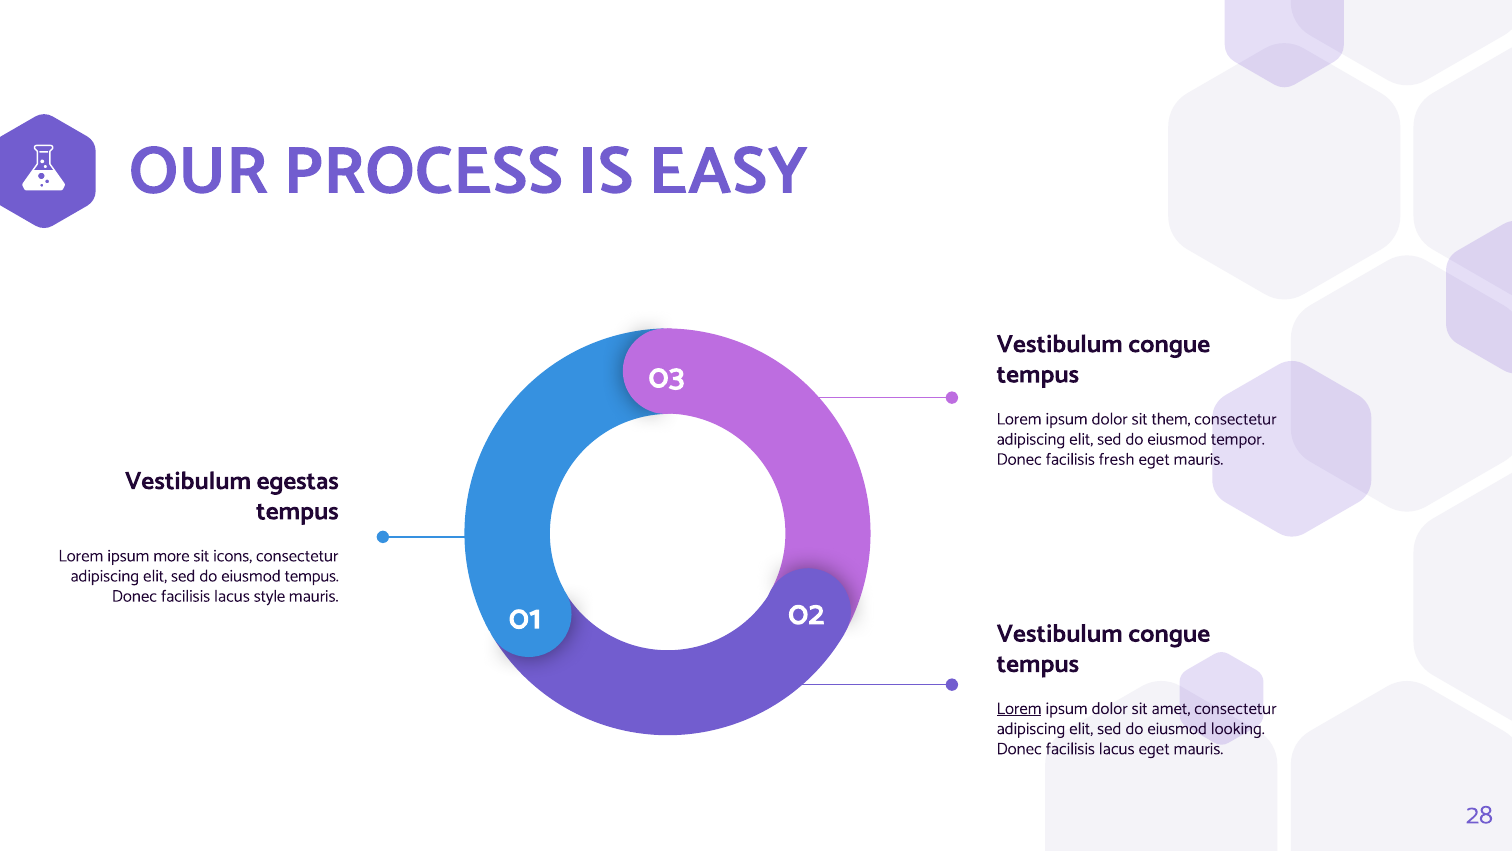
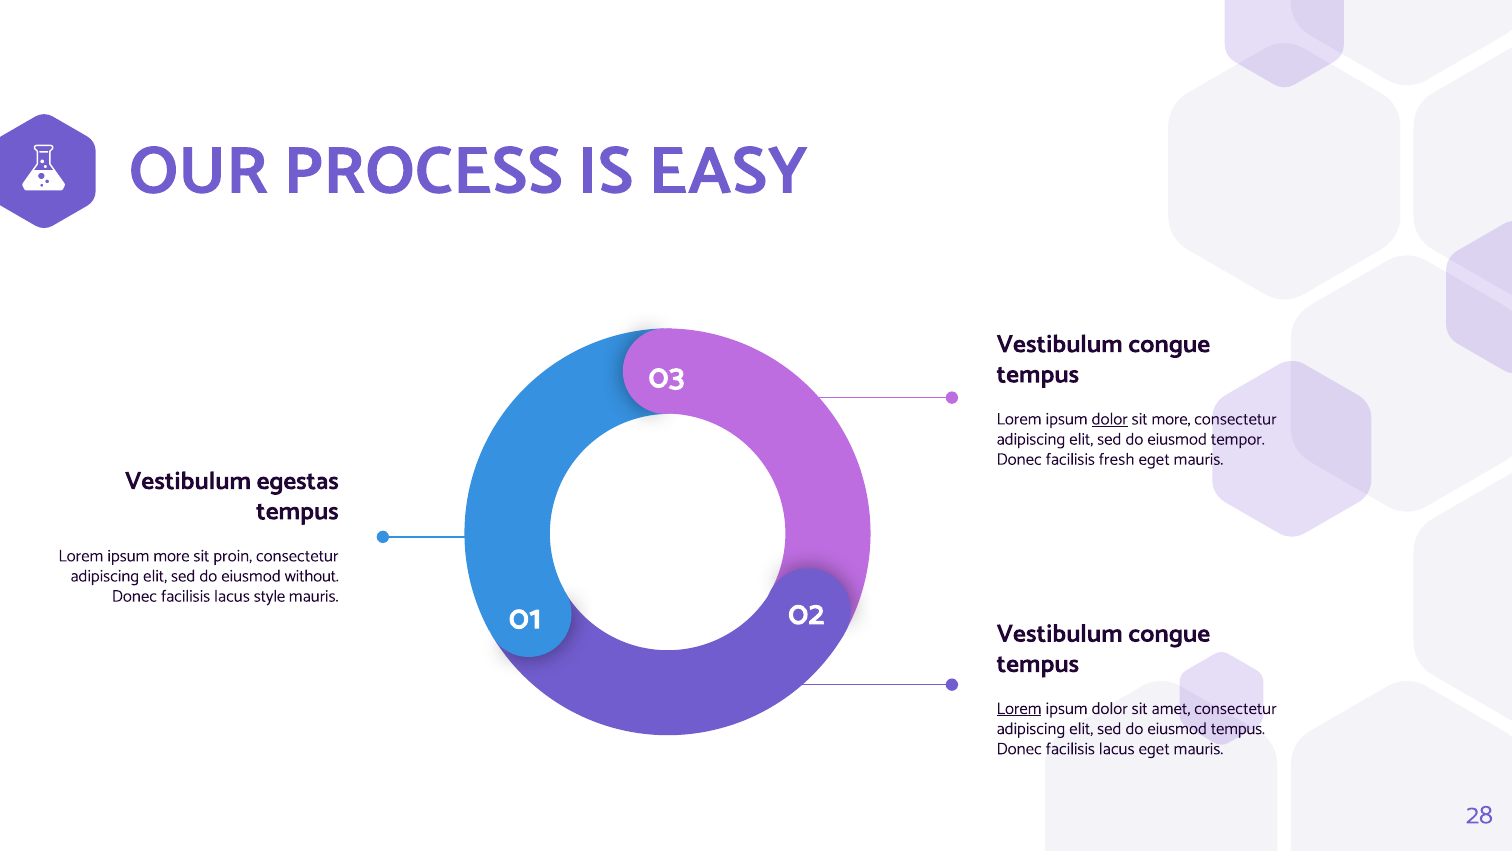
dolor underline: none -> present (1110, 419)
sit them: them -> more (1171, 419)
icons: icons -> proin (233, 556)
eiusmod tempus: tempus -> without (312, 576)
eiusmod looking: looking -> tempus (1238, 728)
